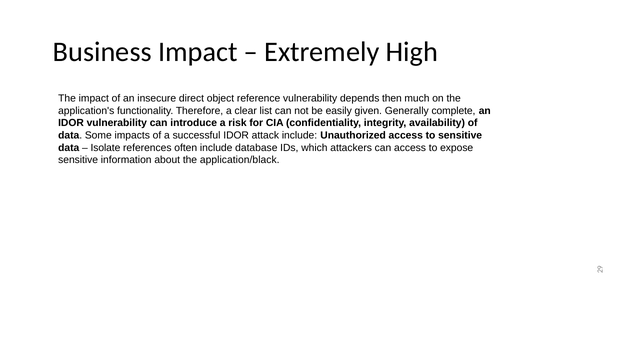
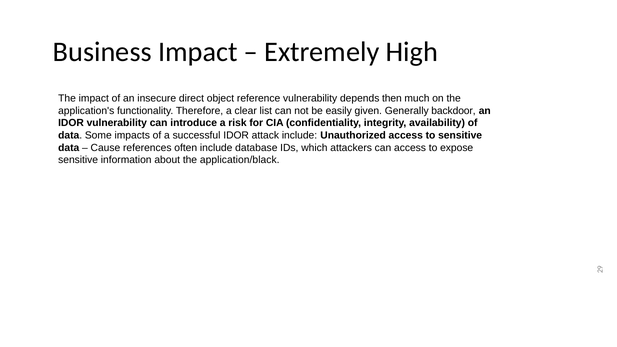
complete: complete -> backdoor (454, 111)
Isolate: Isolate -> Cause (105, 148)
